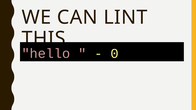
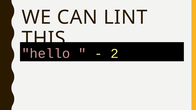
0: 0 -> 2 (115, 54)
